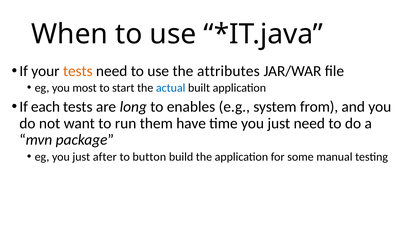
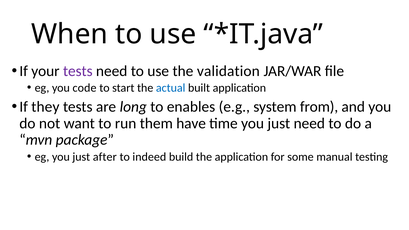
tests colour: orange -> purple (78, 71)
attributes: attributes -> validation (228, 71)
most: most -> code (84, 88)
each: each -> they (45, 107)
button: button -> indeed (149, 157)
